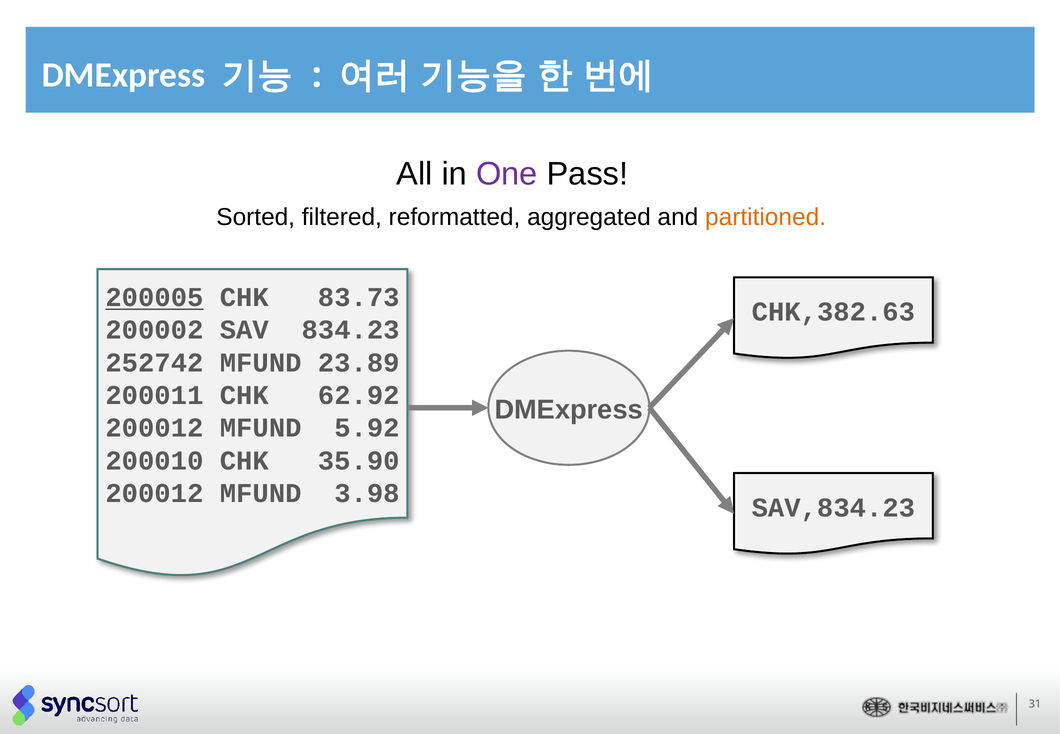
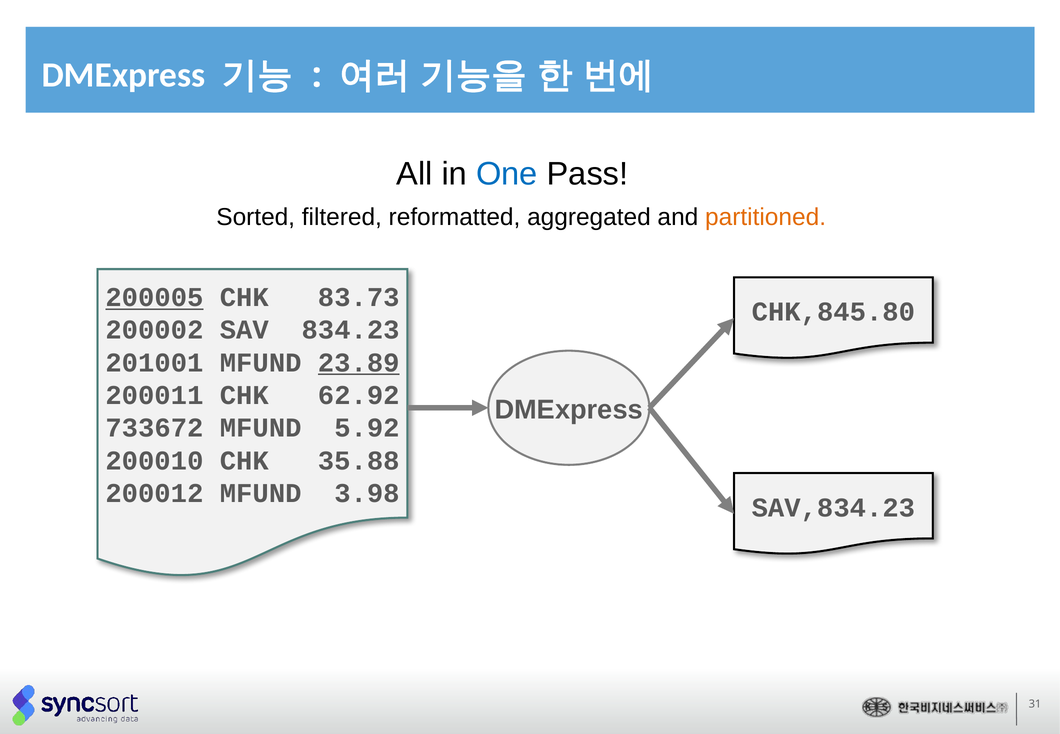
One colour: purple -> blue (507, 174)
CHK,382.63: CHK,382.63 -> CHK,845.80 (833, 312)
252742: 252742 -> 201001 (154, 363)
23.89 underline: none -> present (359, 363)
200012: 200012 -> 733672 (154, 428)
35.90: 35.90 -> 35.88 (359, 460)
